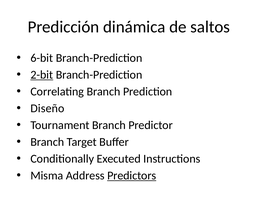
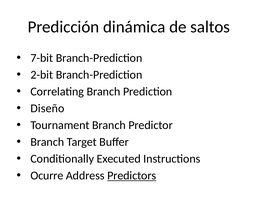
6-bit: 6-bit -> 7-bit (42, 58)
2-bit underline: present -> none (42, 75)
Misma: Misma -> Ocurre (47, 175)
